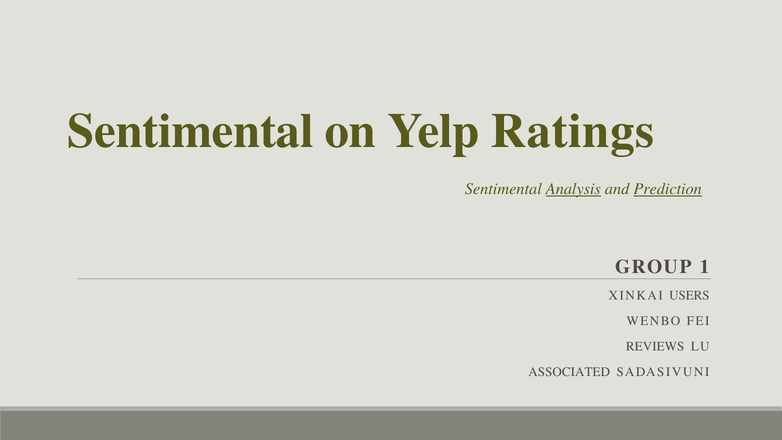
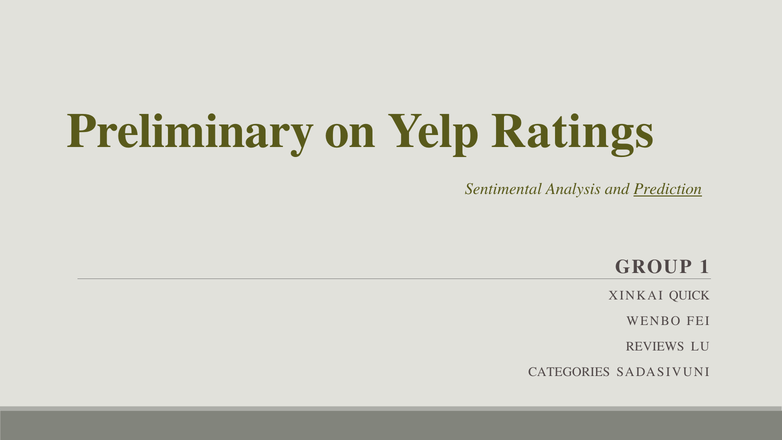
Sentimental: Sentimental -> Preliminary (191, 131)
Analysis underline: present -> none (573, 189)
USERS: USERS -> QUICK (689, 295)
ASSOCIATED: ASSOCIATED -> CATEGORIES (569, 372)
